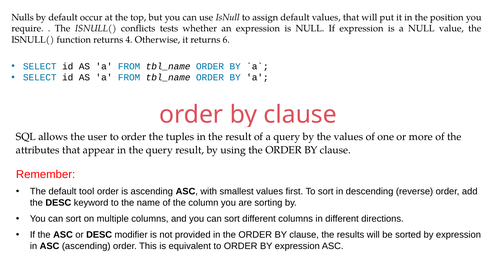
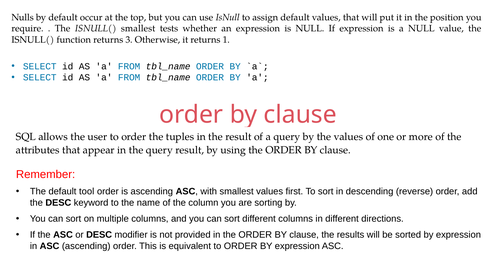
ISNULL( conflicts: conflicts -> smallest (138, 29)
4: 4 -> 3 (129, 40)
6: 6 -> 1 (226, 40)
